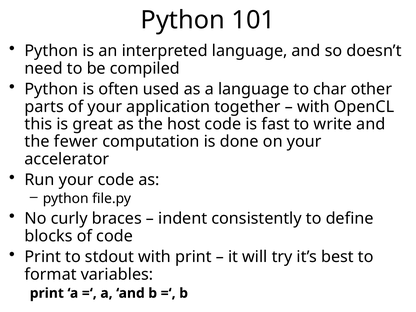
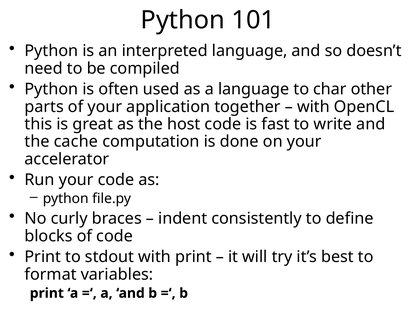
fewer: fewer -> cache (76, 142)
